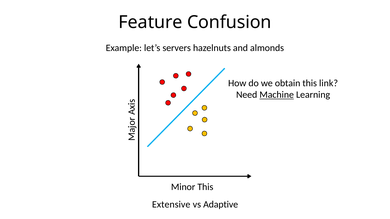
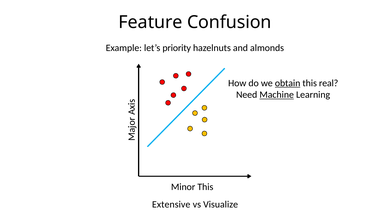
servers: servers -> priority (177, 48)
obtain underline: none -> present (288, 83)
link: link -> real (329, 83)
Adaptive: Adaptive -> Visualize (221, 205)
